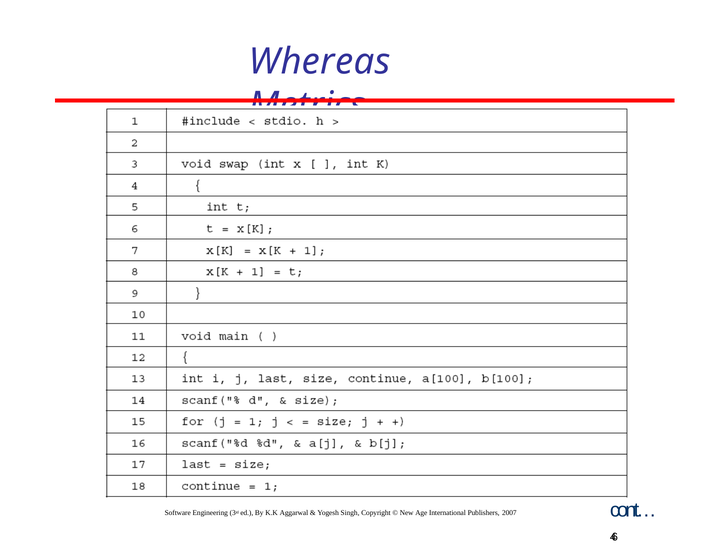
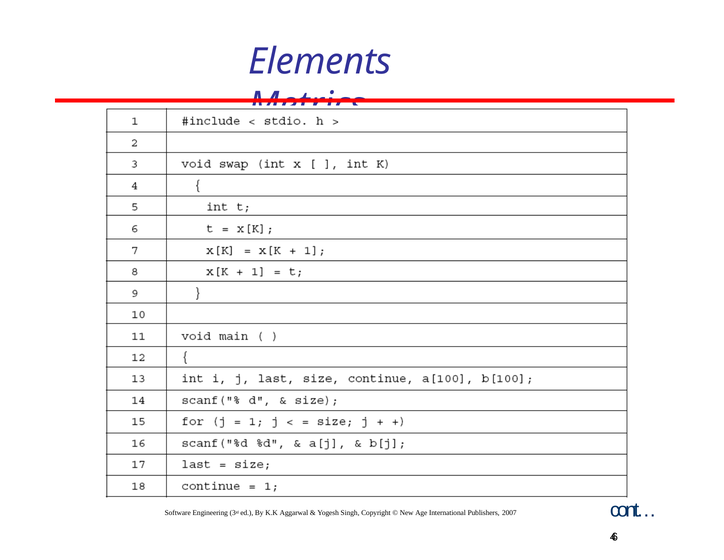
Whereas: Whereas -> Elements (320, 61)
